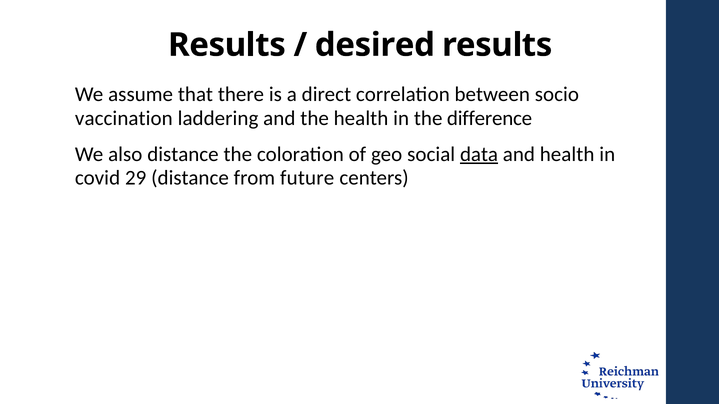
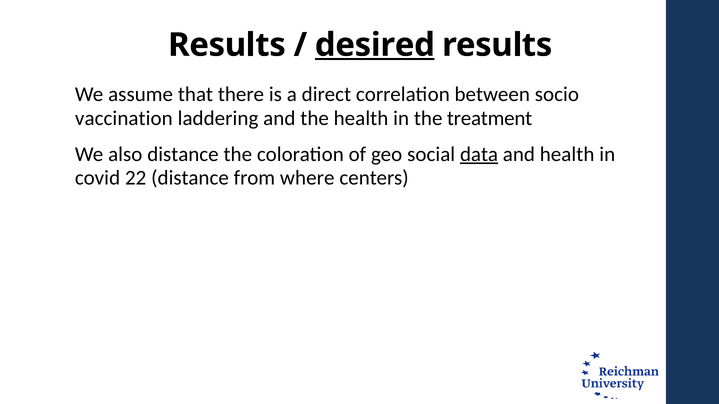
desired underline: none -> present (375, 45)
difference: difference -> treatment (490, 119)
29: 29 -> 22 (136, 178)
future: future -> where (307, 178)
